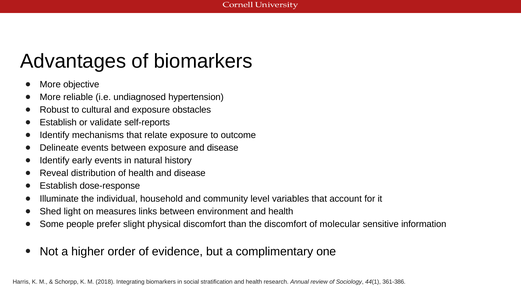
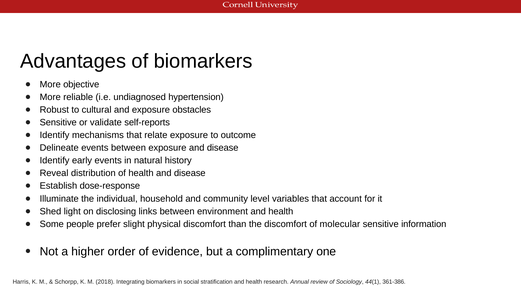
Establish: Establish -> Sensitive (58, 122)
measures: measures -> disclosing (116, 211)
